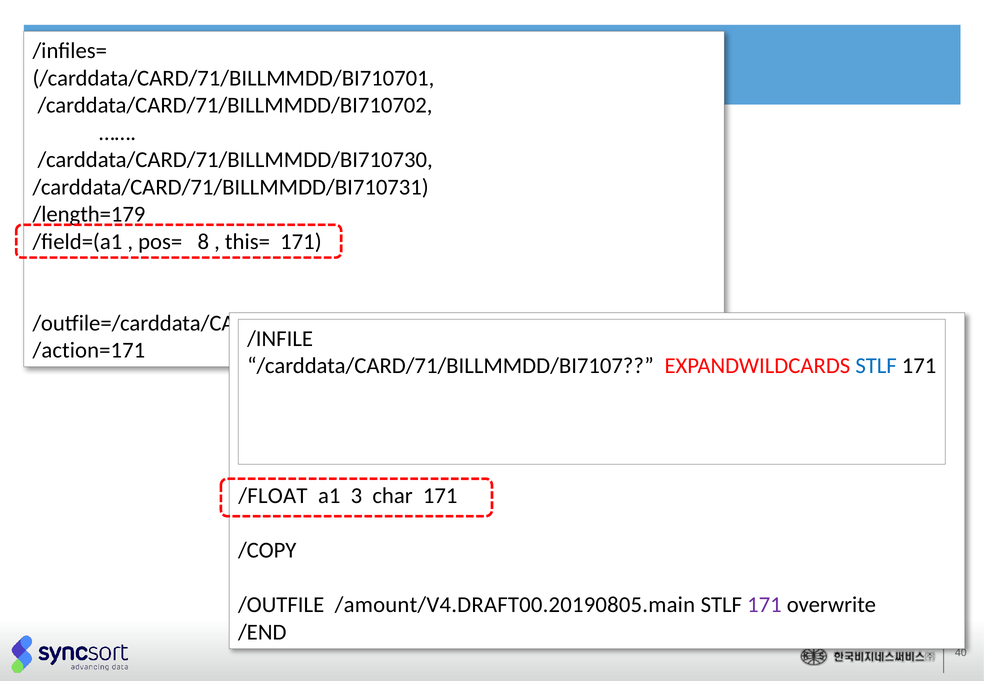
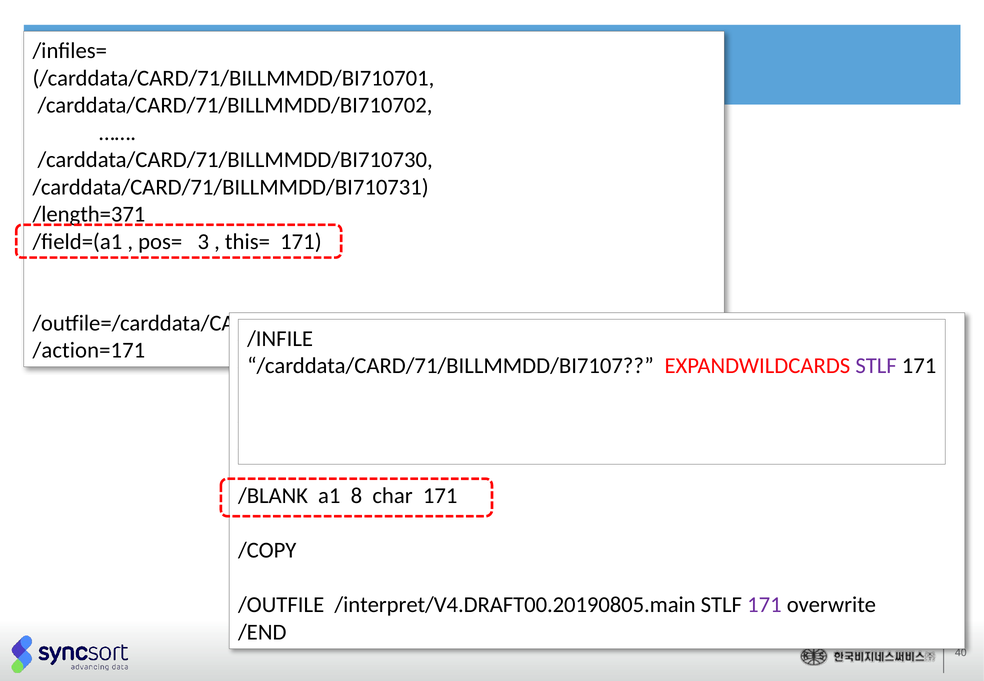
/length=179: /length=179 -> /length=371 (89, 214)
8: 8 -> 3 (203, 242)
STLF colour: blue -> purple (876, 366)
/FLOAT: /FLOAT -> /BLANK (273, 496)
3: 3 -> 8 (356, 496)
/amount/V4.DRAFT00.20190805.main: /amount/V4.DRAFT00.20190805.main -> /interpret/V4.DRAFT00.20190805.main (515, 605)
